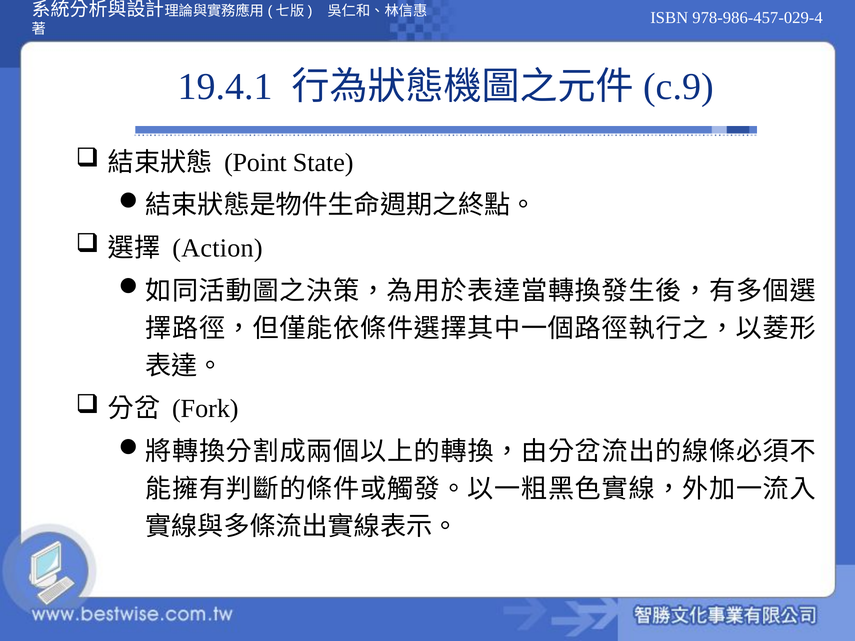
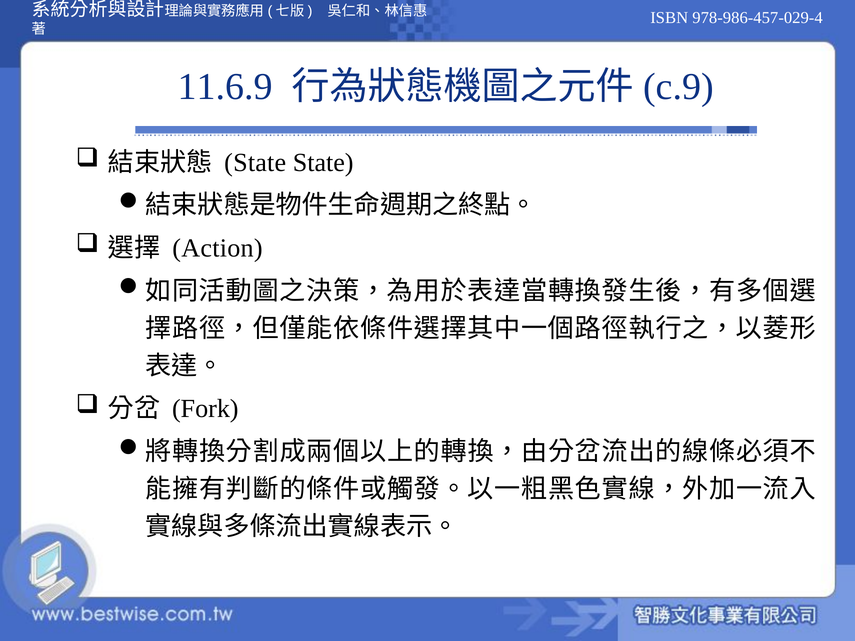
19.4.1: 19.4.1 -> 11.6.9 (225, 87)
Point: Point -> State (255, 163)
